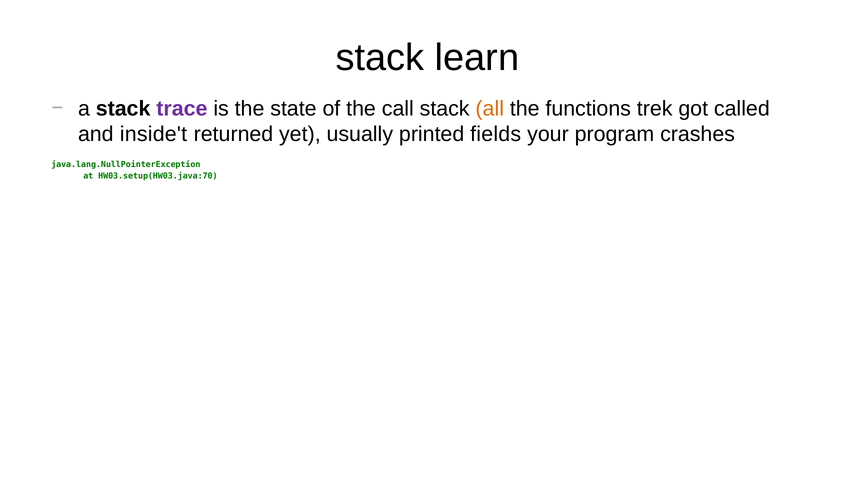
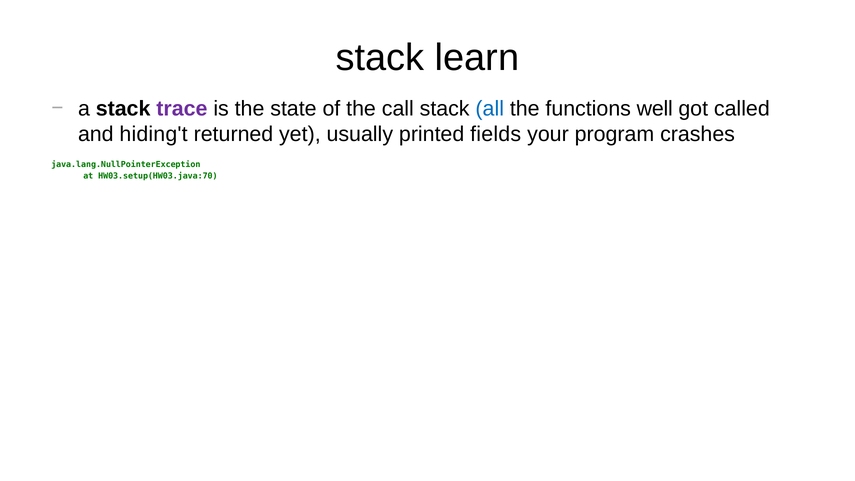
all colour: orange -> blue (490, 109)
trek: trek -> well (655, 109)
inside't: inside't -> hiding't (154, 134)
